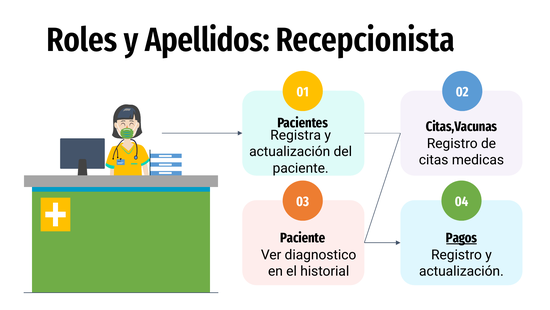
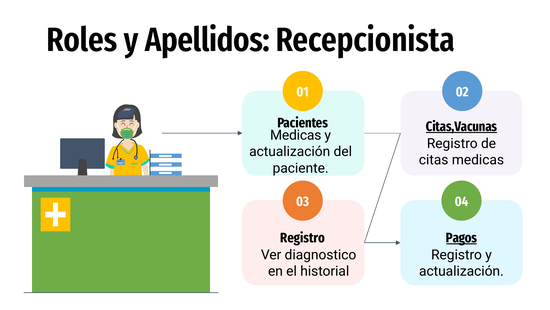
Citas,Vacunas underline: none -> present (462, 126)
Registra: Registra -> Medicas (296, 135)
Paciente: Paciente -> Registro (303, 237)
